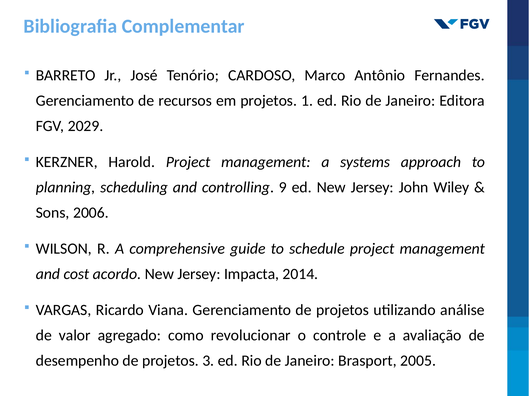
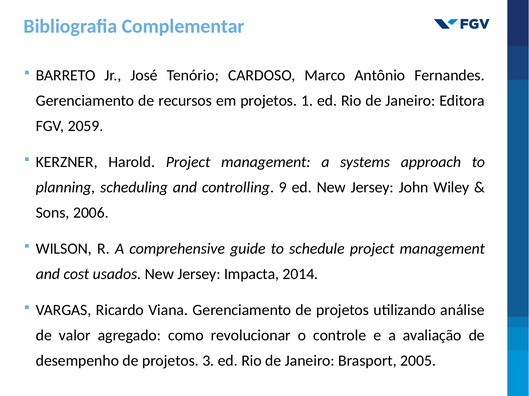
2029: 2029 -> 2059 (86, 126)
acordo: acordo -> usados (117, 274)
